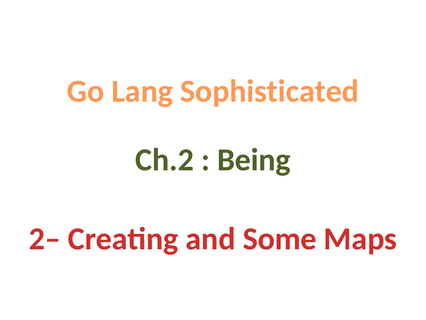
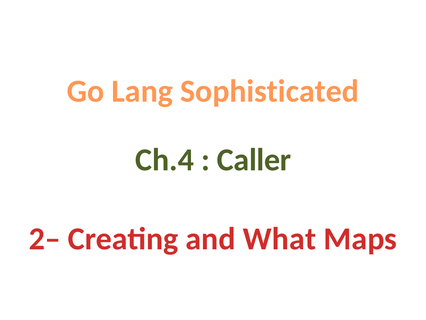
Ch.2: Ch.2 -> Ch.4 (165, 160)
Being: Being -> Caller (254, 160)
Some: Some -> What (280, 239)
